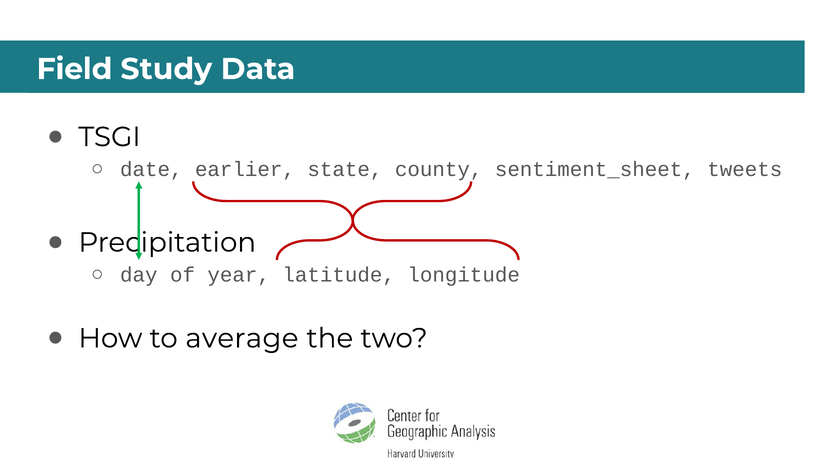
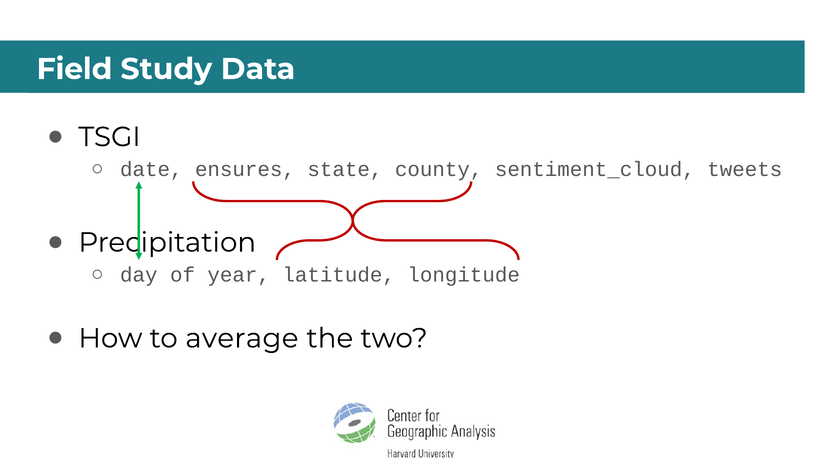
earlier: earlier -> ensures (245, 169)
sentiment_sheet: sentiment_sheet -> sentiment_cloud (595, 169)
